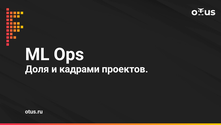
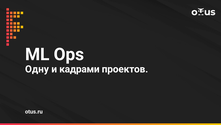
Доля: Доля -> Одну (37, 69)
